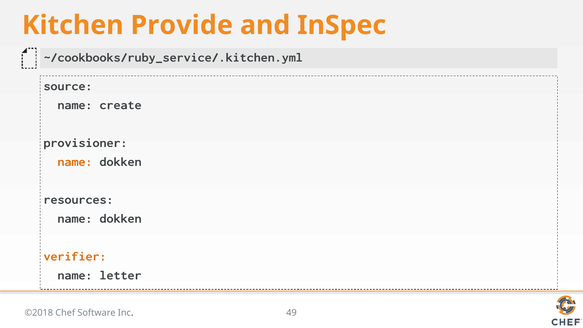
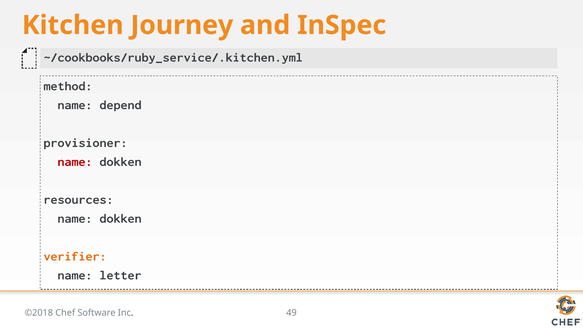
Provide: Provide -> Journey (182, 25)
source: source -> method (68, 86)
create: create -> depend (121, 105)
name colour: orange -> red (75, 162)
